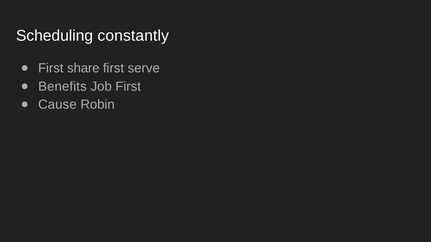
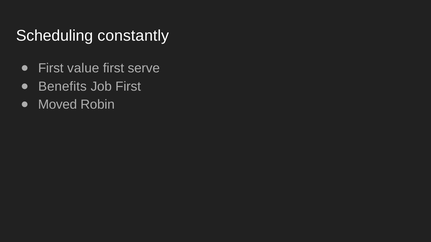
share: share -> value (83, 68)
Cause: Cause -> Moved (58, 105)
